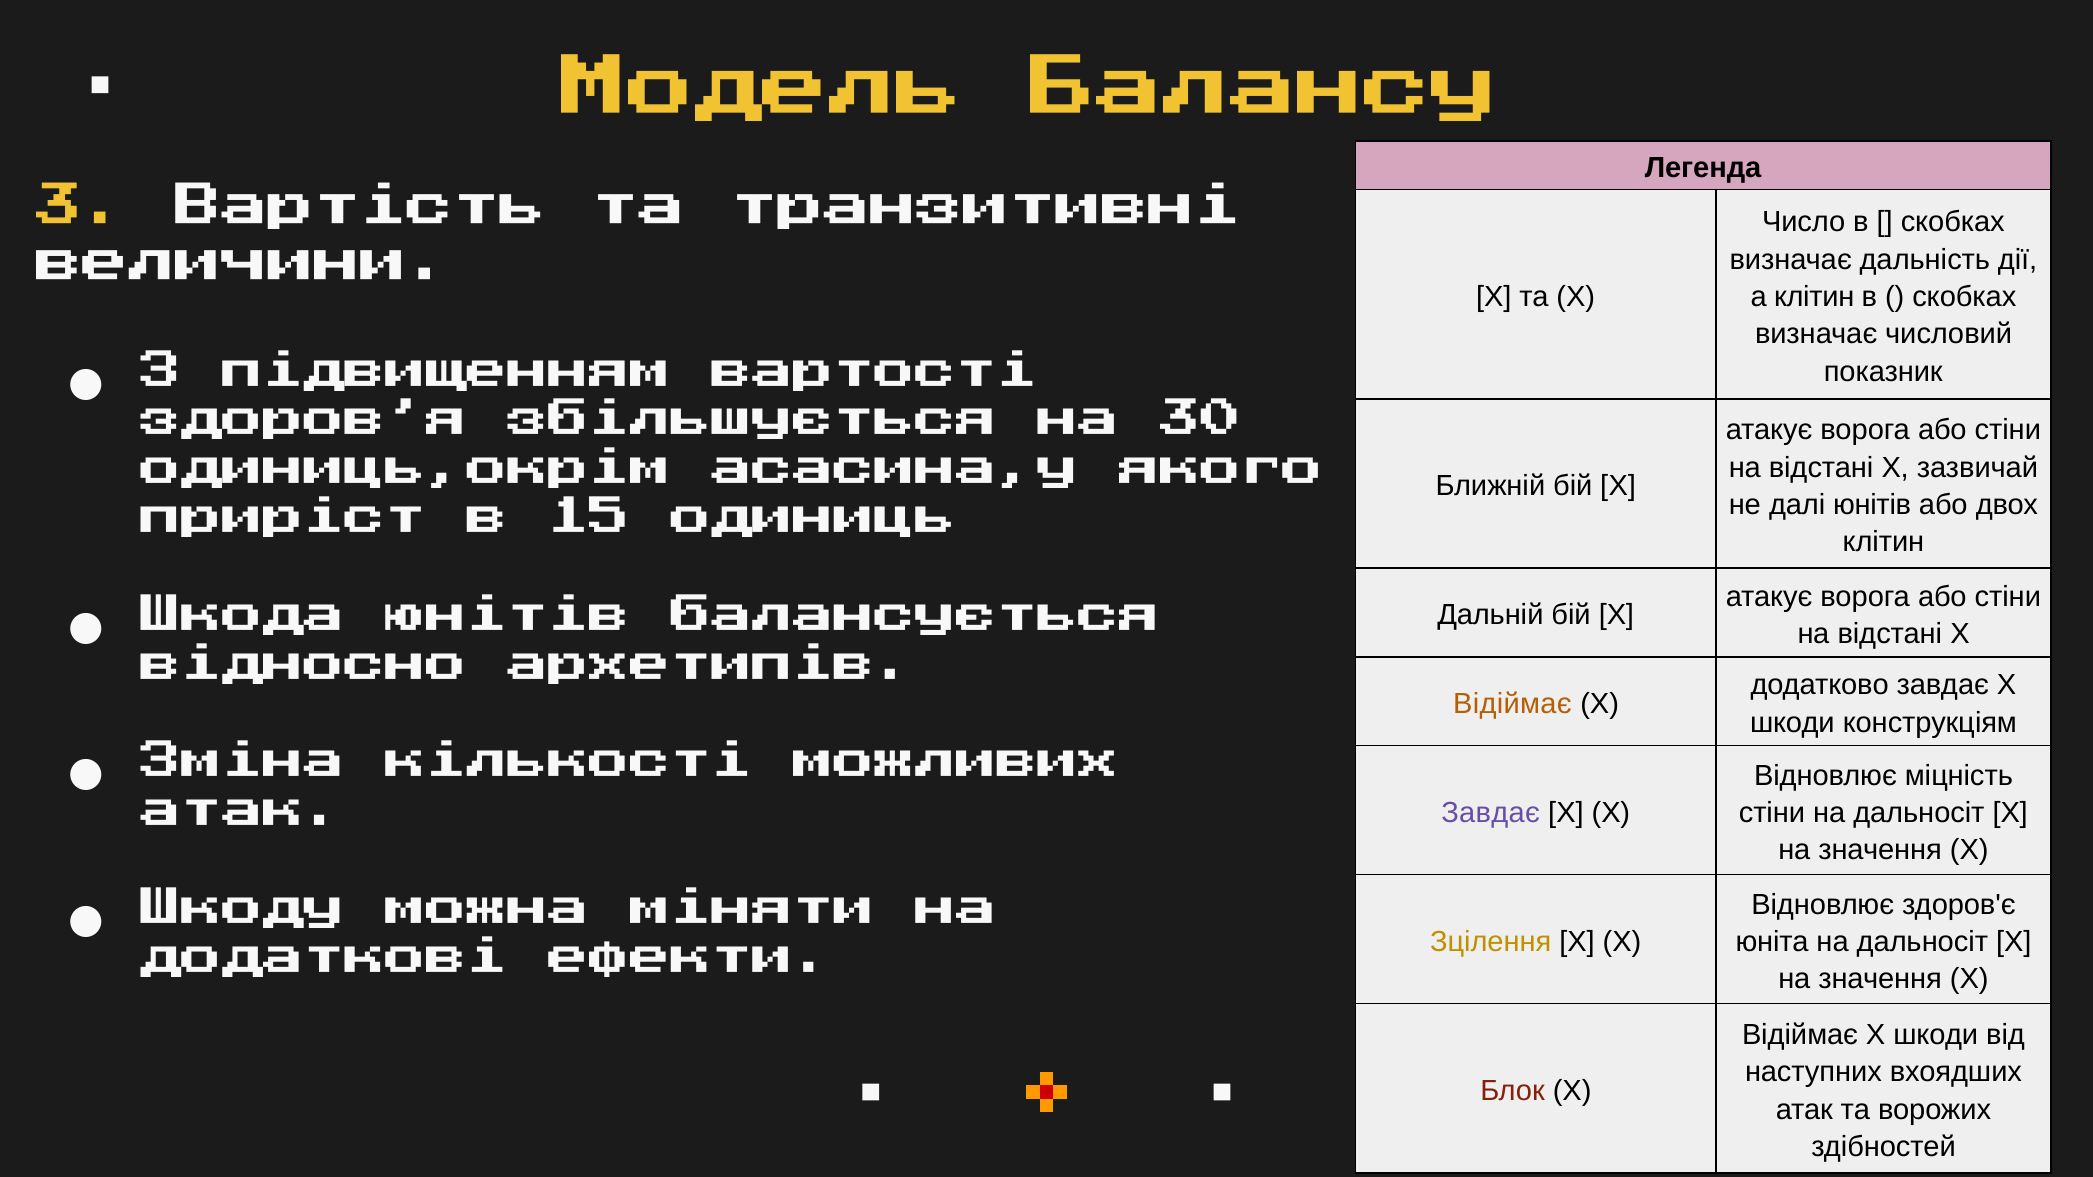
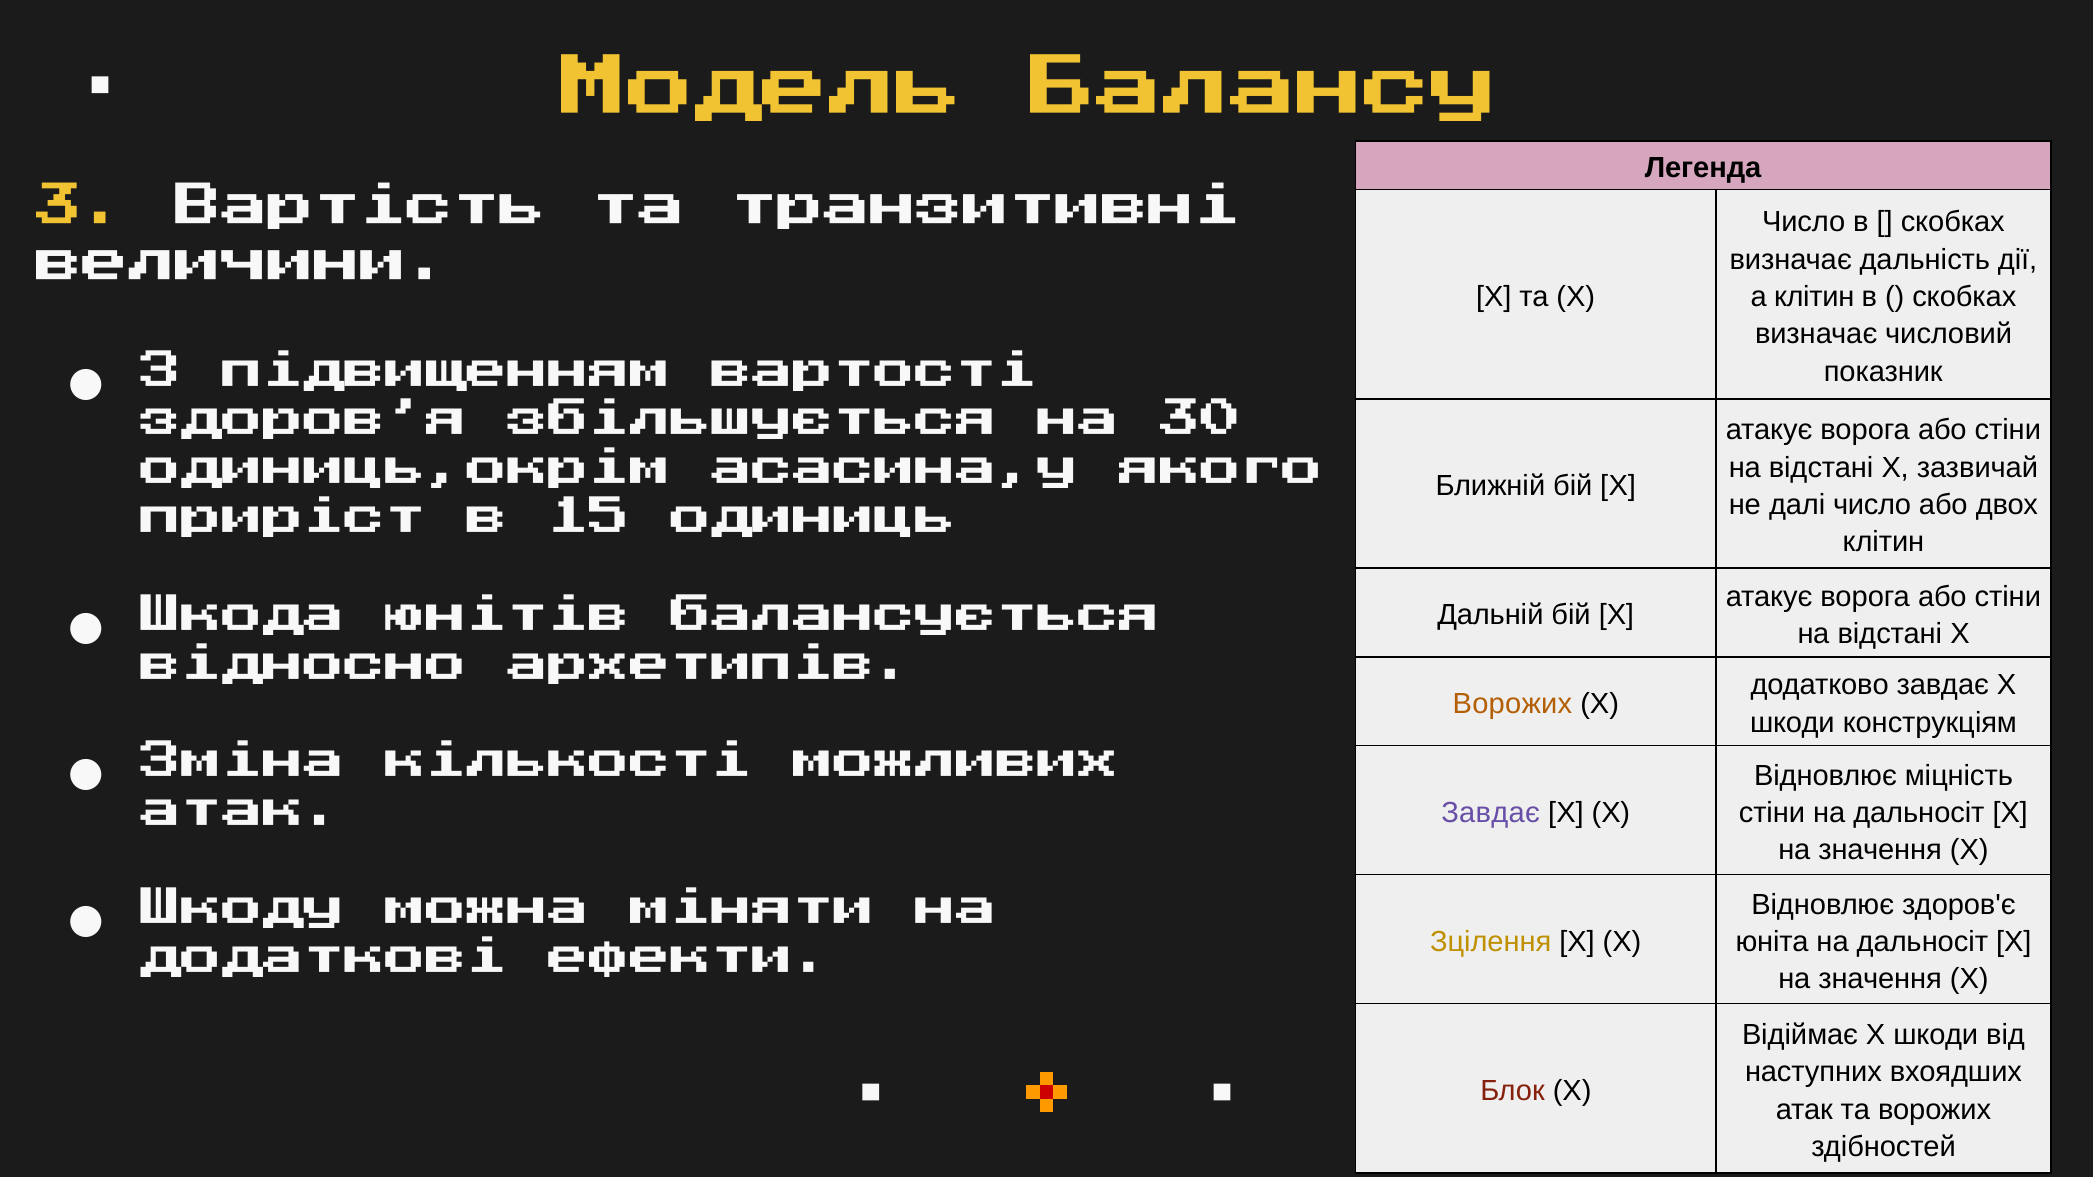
далі юнітів: юнітів -> число (1872, 505)
Відіймає: Відіймає -> Ворожих (1512, 704)
